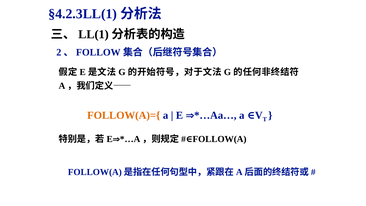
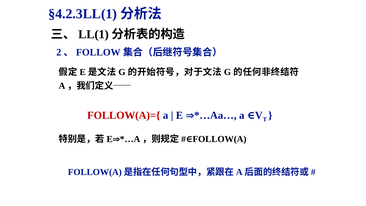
FOLLOW(A)={ colour: orange -> red (124, 115)
